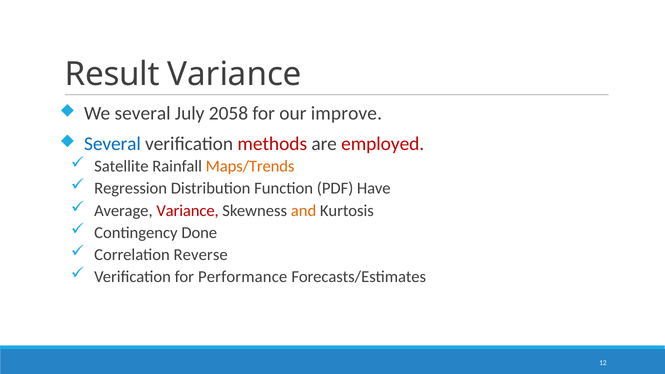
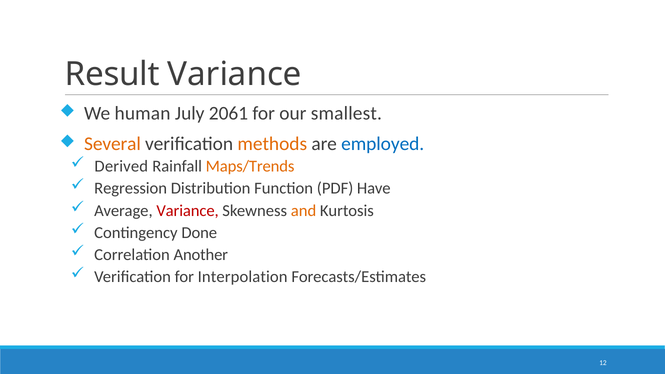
We several: several -> human (143, 113)
2058: 2058 -> 2061 (228, 113)
improve: improve -> smallest (346, 113)
Several colour: blue -> orange (112, 144)
methods colour: red -> orange (272, 144)
employed colour: red -> blue (383, 144)
Satellite: Satellite -> Derived (121, 166)
Reverse: Reverse -> Another (201, 255)
Performance: Performance -> Interpolation (243, 277)
